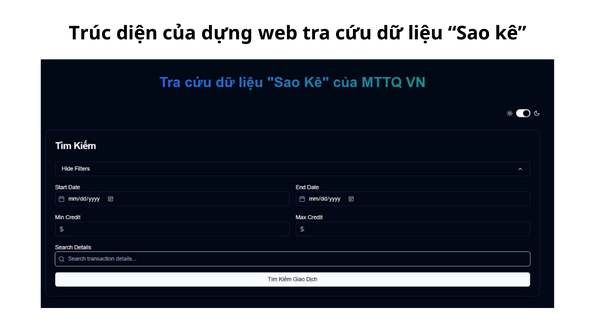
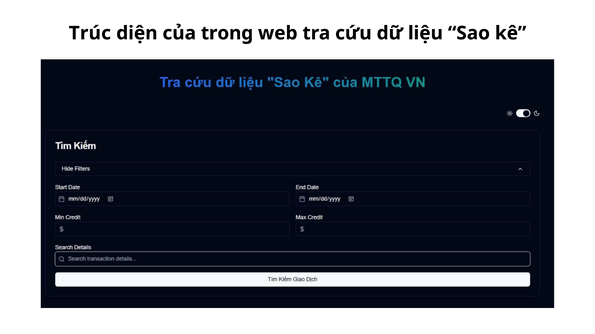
dựng: dựng -> trong (227, 33)
